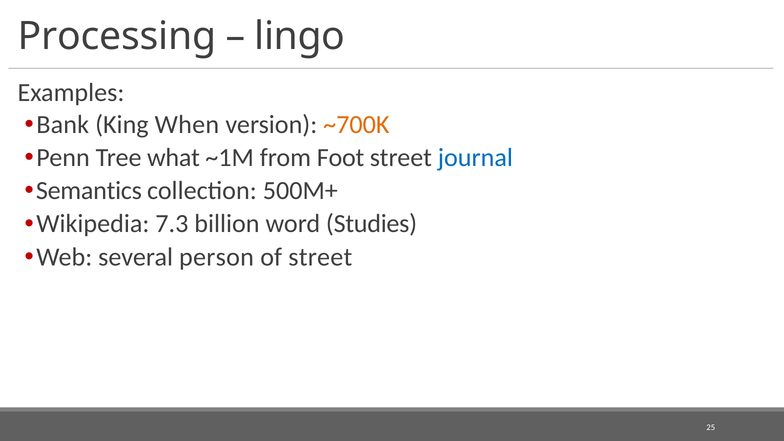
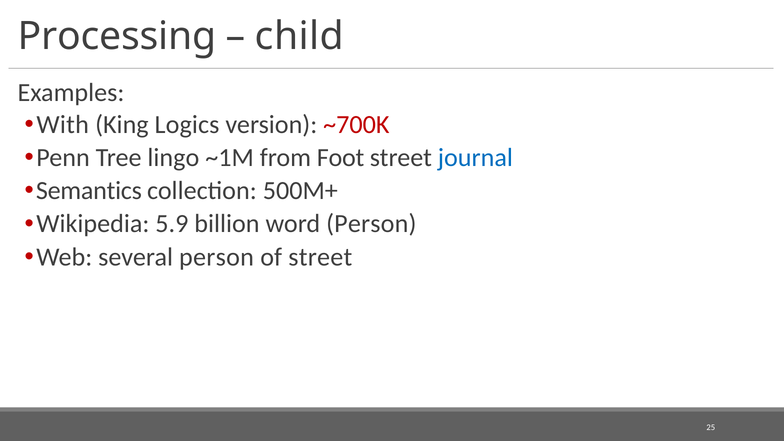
lingo: lingo -> child (299, 36)
Bank: Bank -> With (63, 124)
When: When -> Logics (187, 124)
~700K colour: orange -> red (356, 124)
what: what -> lingo (173, 158)
7.3: 7.3 -> 5.9 (172, 224)
word Studies: Studies -> Person (371, 224)
